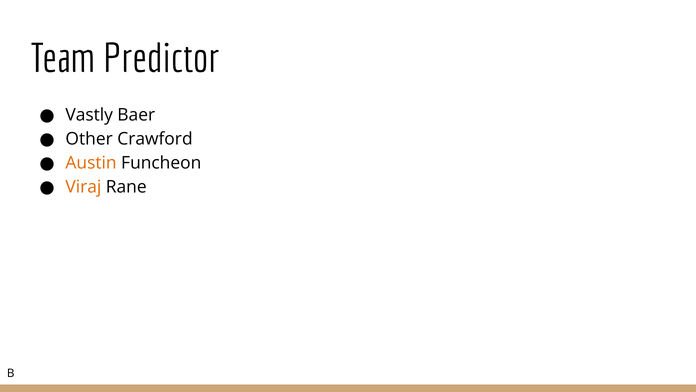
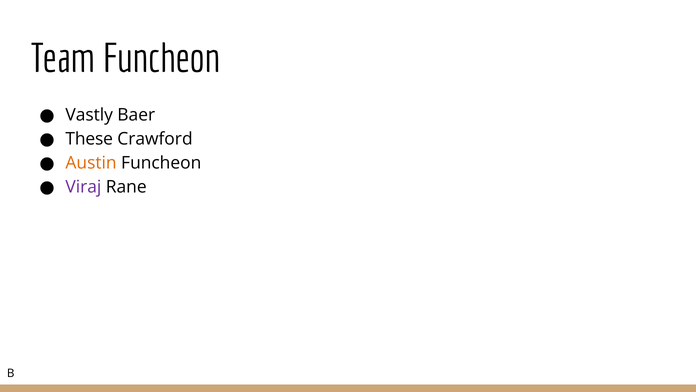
Team Predictor: Predictor -> Funcheon (162, 59)
Other: Other -> These (89, 139)
Viraj colour: orange -> purple (83, 187)
